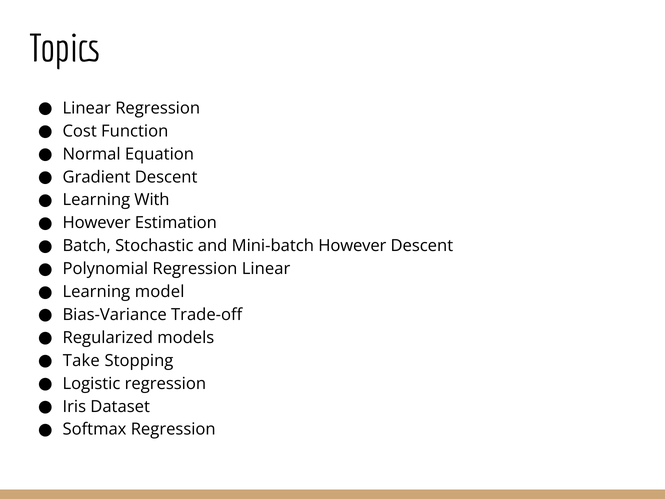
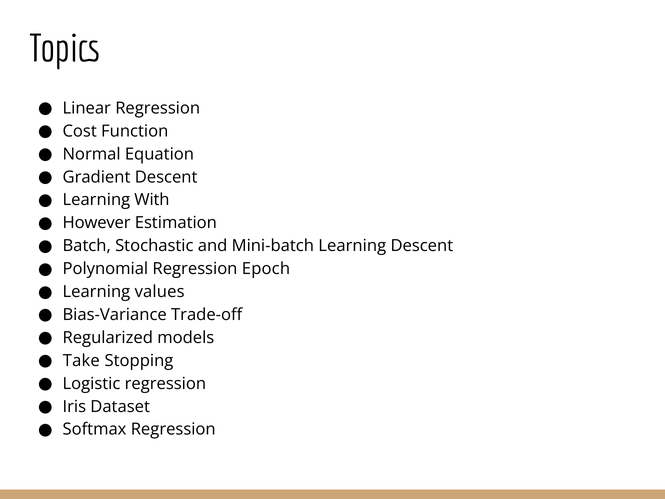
Mini-batch However: However -> Learning (352, 246)
Regression Linear: Linear -> Epoch (266, 269)
model: model -> values (160, 292)
